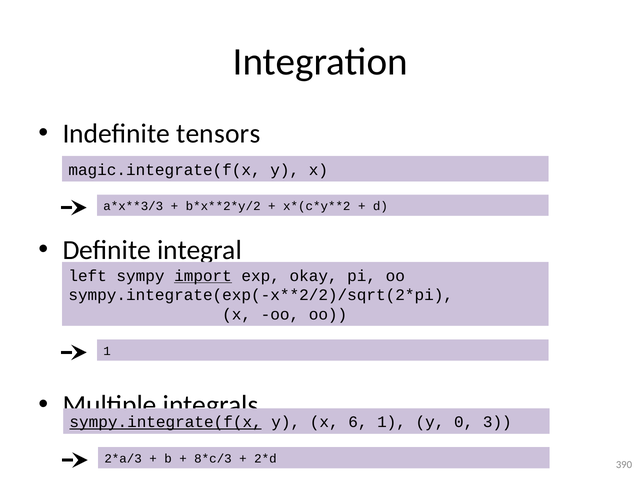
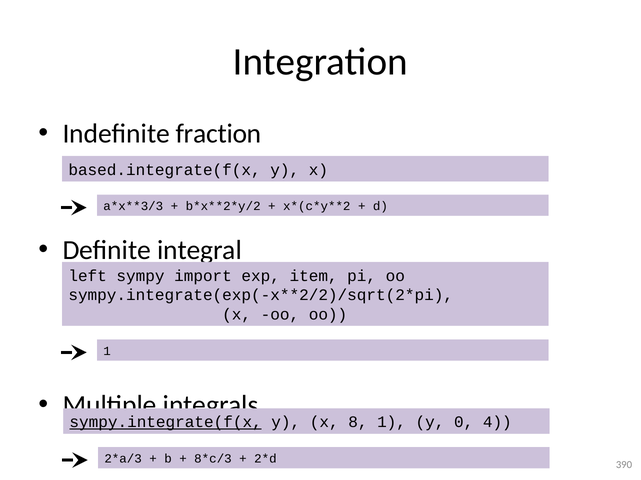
tensors: tensors -> fraction (219, 134)
magic.integrate(f(x: magic.integrate(f(x -> based.integrate(f(x (165, 170)
import underline: present -> none (203, 276)
okay: okay -> item (314, 276)
6: 6 -> 8 (358, 423)
3: 3 -> 4 (497, 423)
